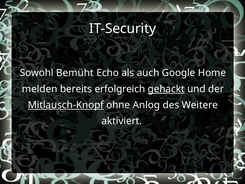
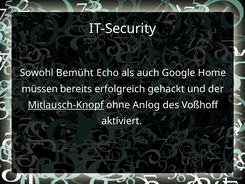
melden: melden -> müssen (40, 89)
gehackt underline: present -> none (166, 89)
Weitere: Weitere -> Voßhoff (200, 105)
